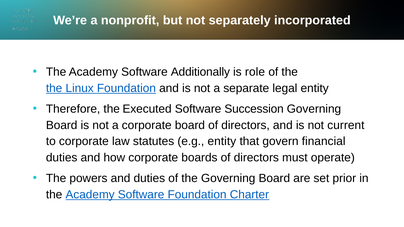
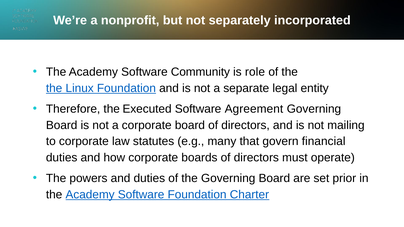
Additionally: Additionally -> Community (200, 72)
Succession: Succession -> Agreement (254, 109)
current: current -> mailing (346, 125)
e.g entity: entity -> many (222, 142)
